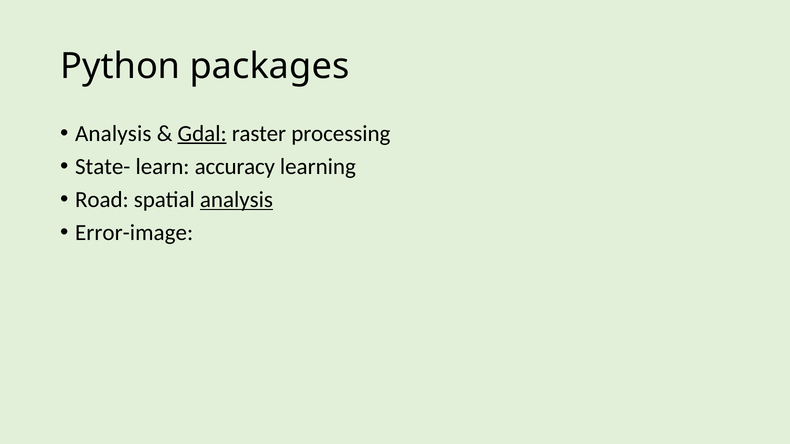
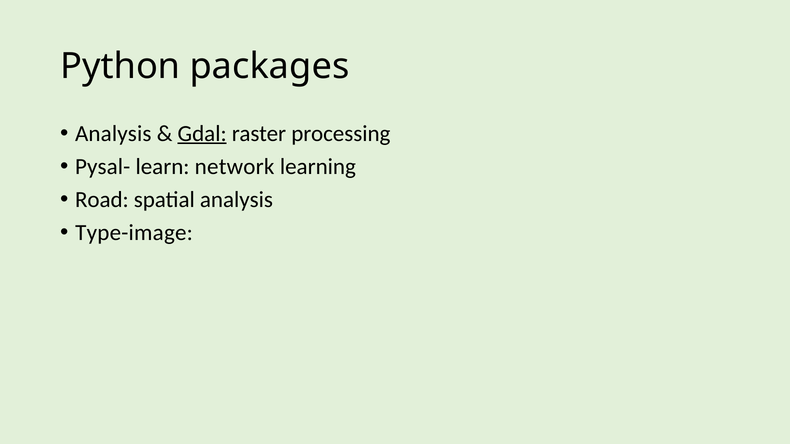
State-: State- -> Pysal- (103, 167)
accuracy: accuracy -> network (235, 167)
analysis underline: present -> none (236, 200)
Error-image: Error-image -> Type-image (134, 233)
